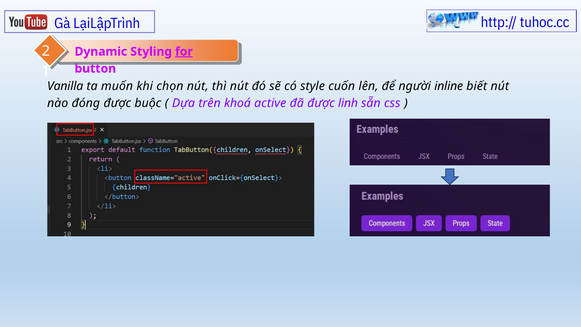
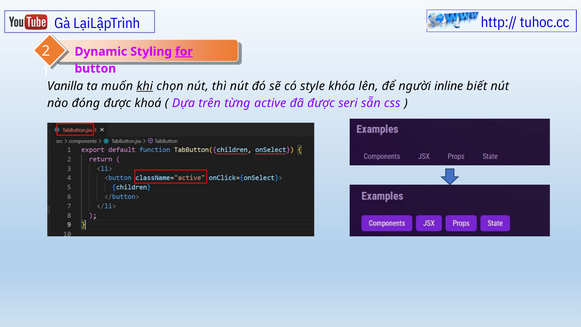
khi underline: none -> present (145, 86)
cuốn: cuốn -> khóa (342, 86)
buộc: buộc -> khoá (148, 103)
khoá: khoá -> từng (237, 103)
linh: linh -> seri (348, 103)
